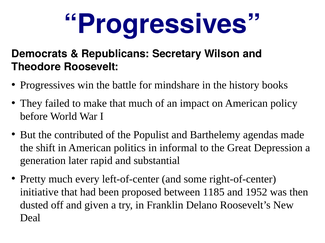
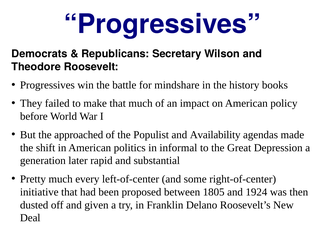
contributed: contributed -> approached (79, 135)
Barthelemy: Barthelemy -> Availability (215, 135)
1185: 1185 -> 1805 (214, 193)
1952: 1952 -> 1924 (256, 193)
